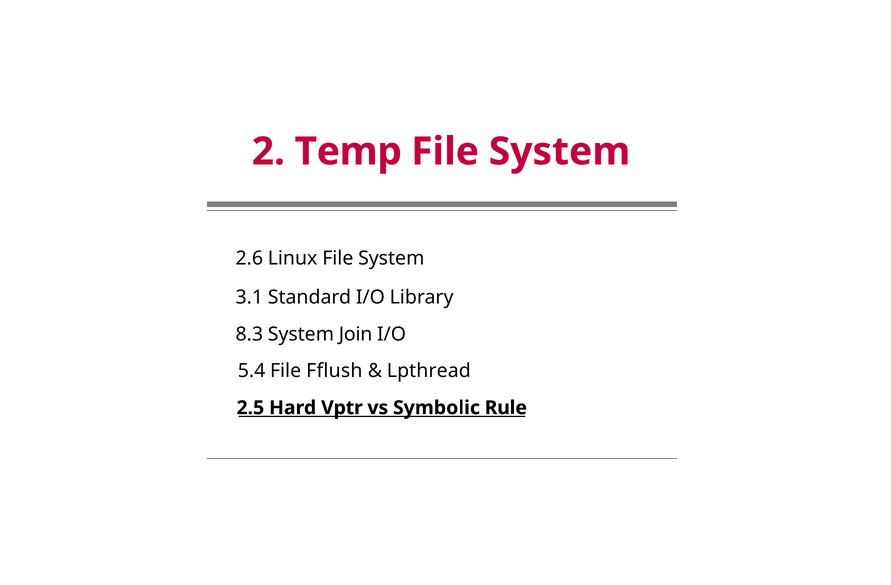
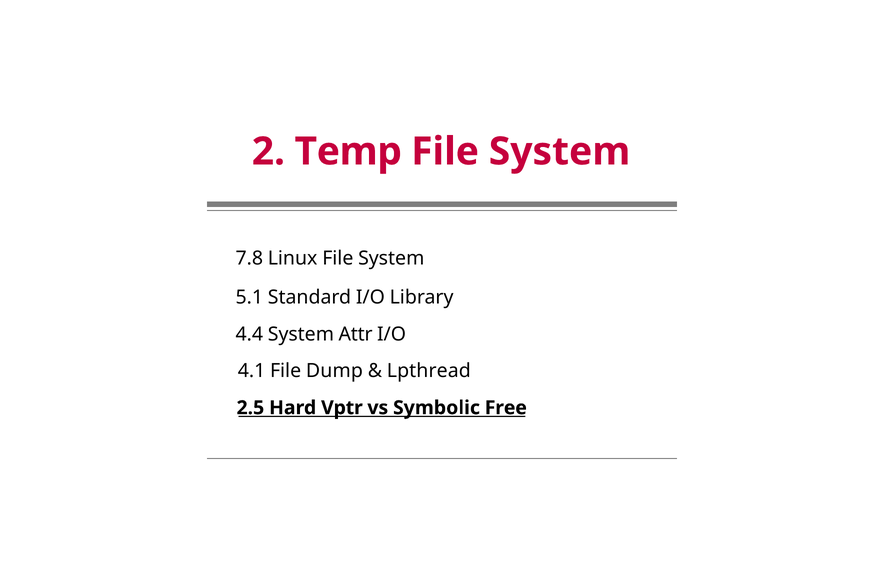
2.6: 2.6 -> 7.8 (249, 258)
3.1: 3.1 -> 5.1 (249, 297)
8.3: 8.3 -> 4.4 (249, 334)
Join: Join -> Attr (356, 334)
5.4: 5.4 -> 4.1 (252, 371)
Fflush: Fflush -> Dump (334, 371)
Rule: Rule -> Free (506, 408)
